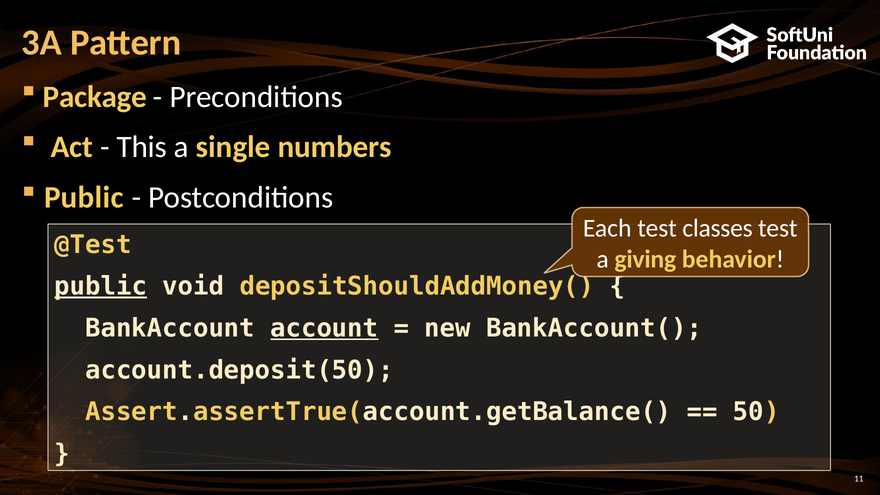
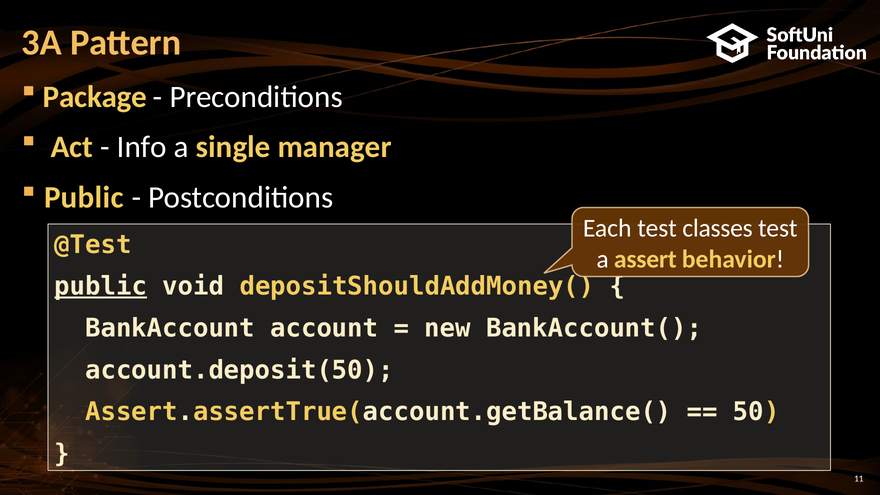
This: This -> Info (142, 147)
numbers: numbers -> manager (335, 147)
giving: giving -> assert (645, 259)
account underline: present -> none (324, 328)
